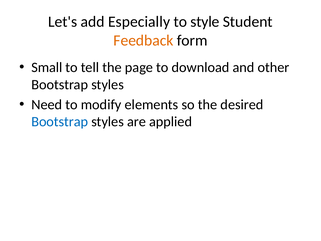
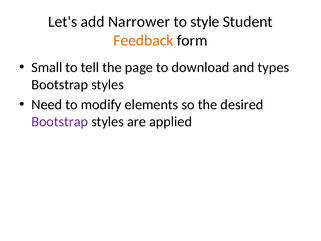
Especially: Especially -> Narrower (139, 22)
other: other -> types (273, 67)
Bootstrap colour: blue -> purple (60, 122)
